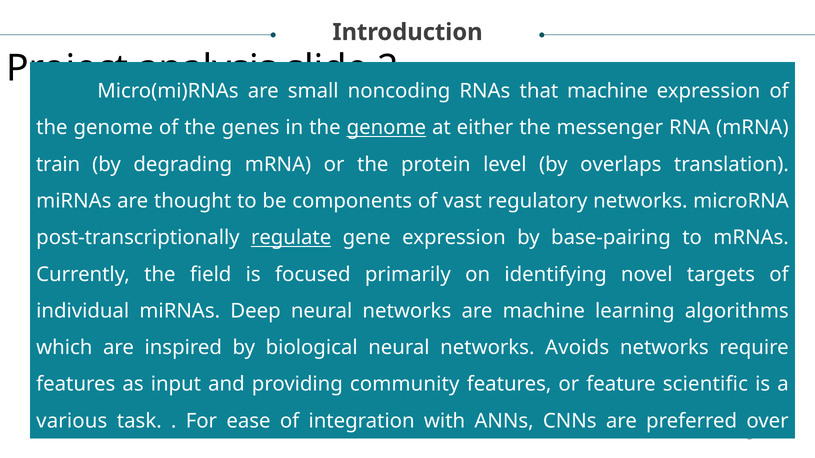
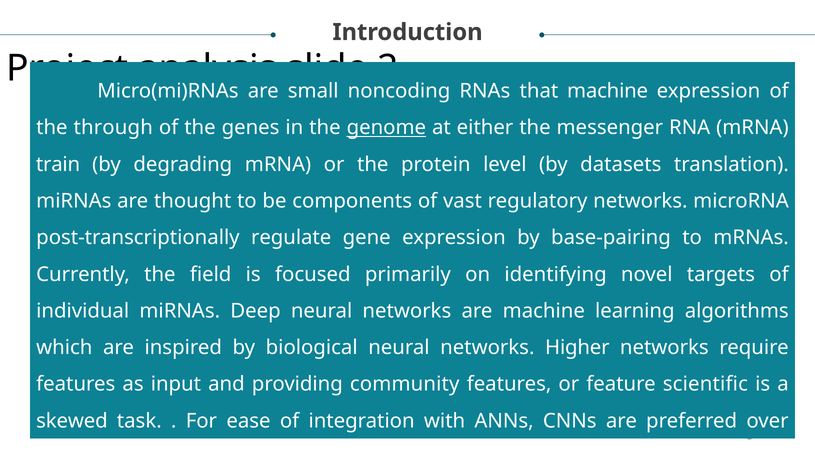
genome: genome -> through (113, 128)
overlaps: overlaps -> datasets (621, 165)
regulate underline: present -> none (291, 238)
Avoids: Avoids -> Higher (577, 348)
various: various -> skewed (72, 421)
